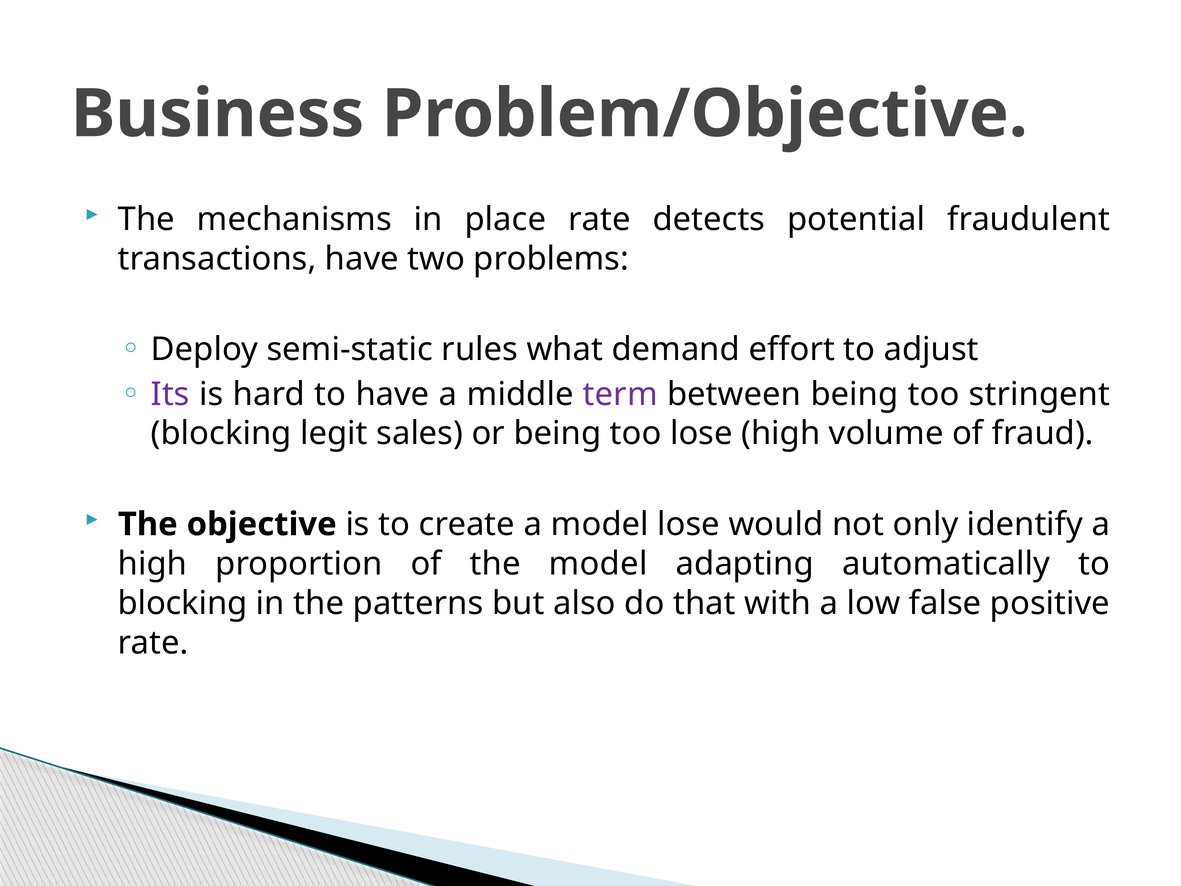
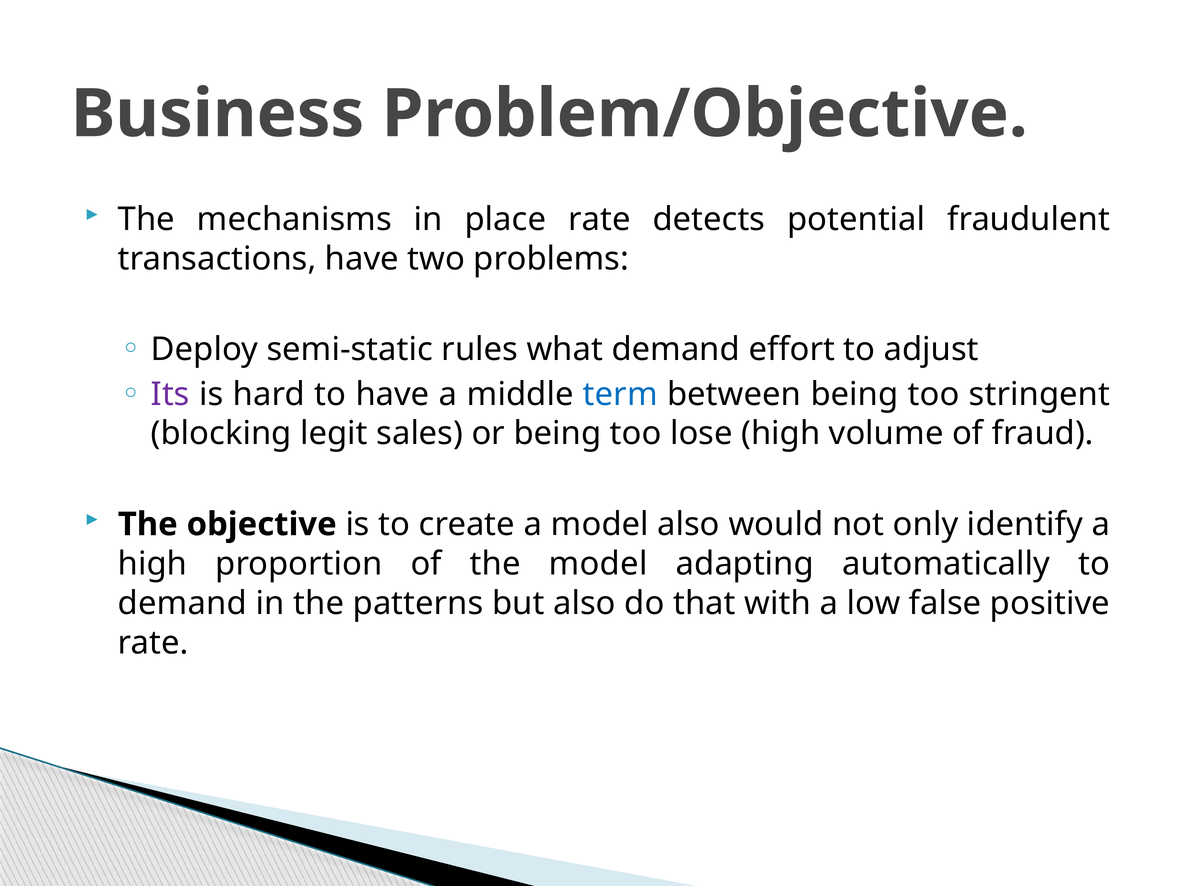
term colour: purple -> blue (620, 394)
model lose: lose -> also (689, 524)
blocking: blocking -> demand (182, 603)
